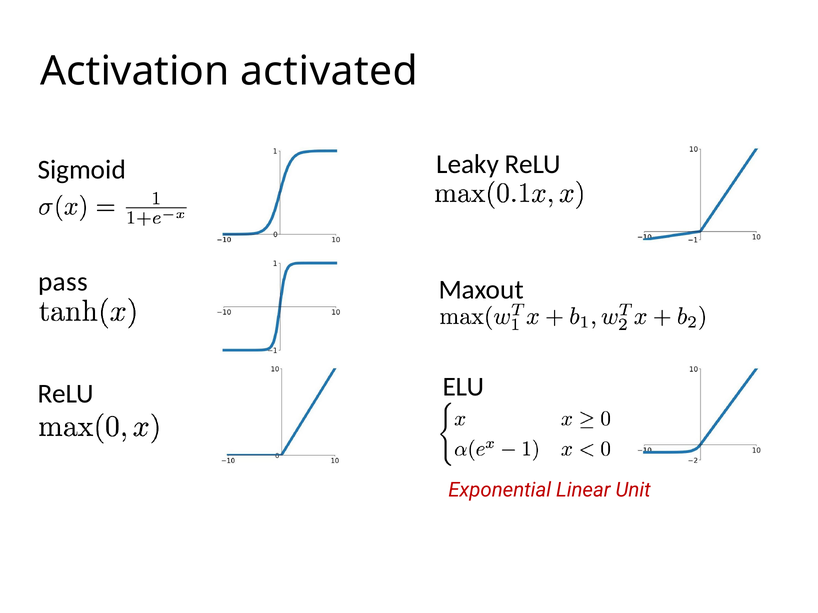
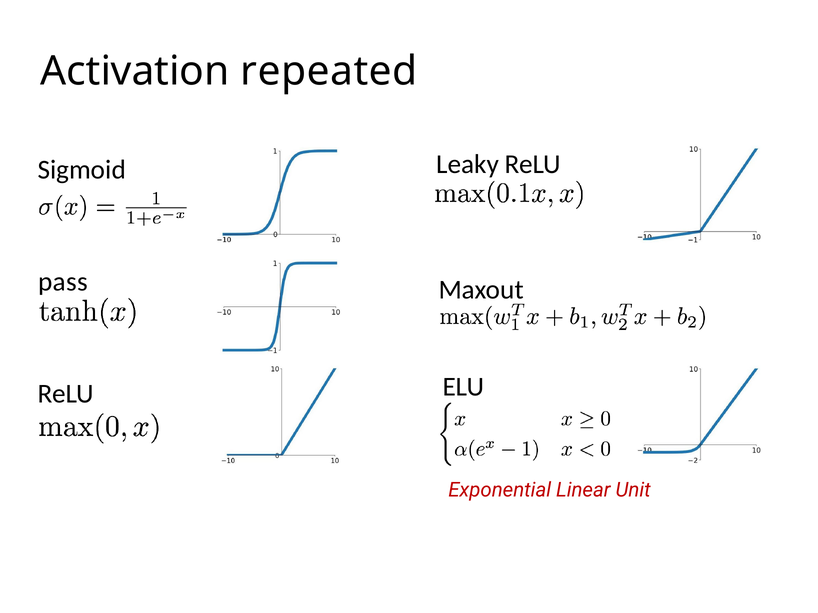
activated: activated -> repeated (329, 71)
